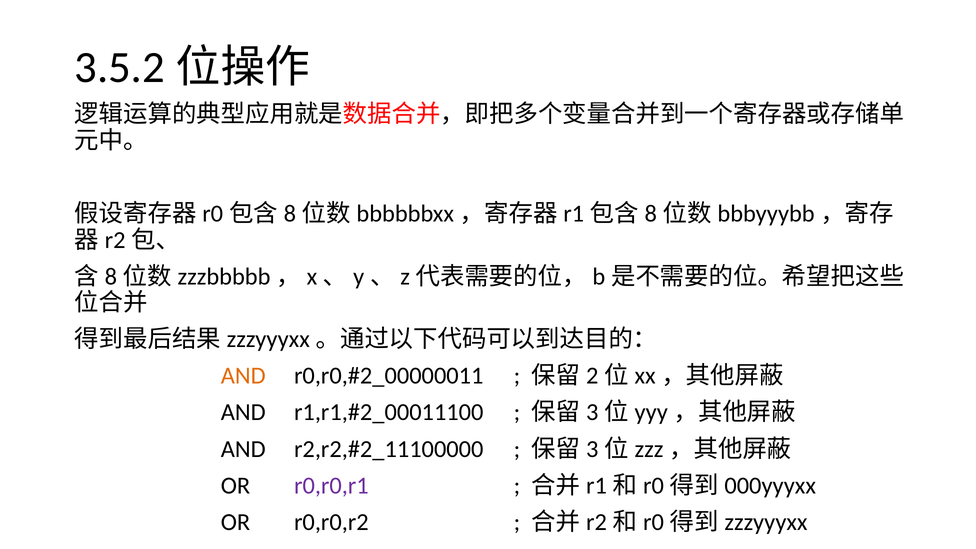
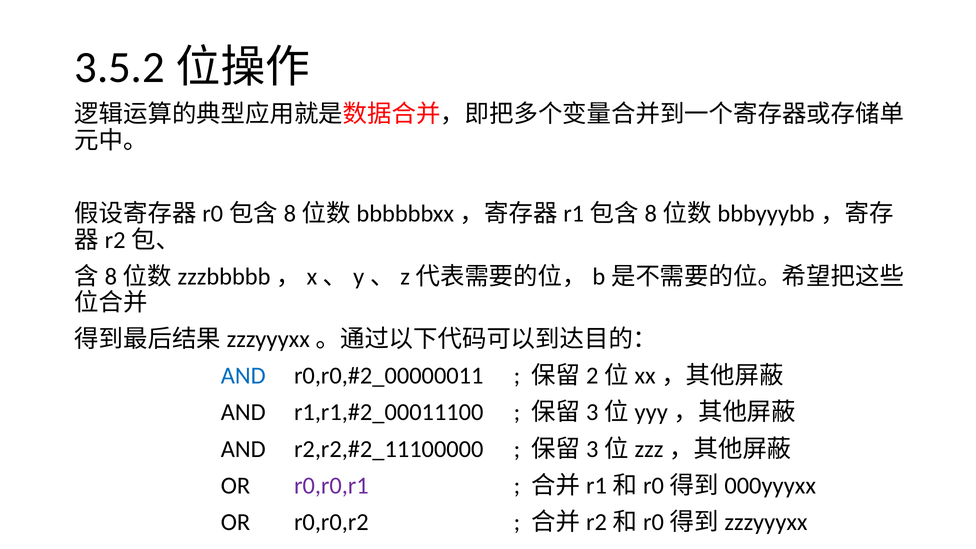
AND colour: orange -> blue (243, 376)
